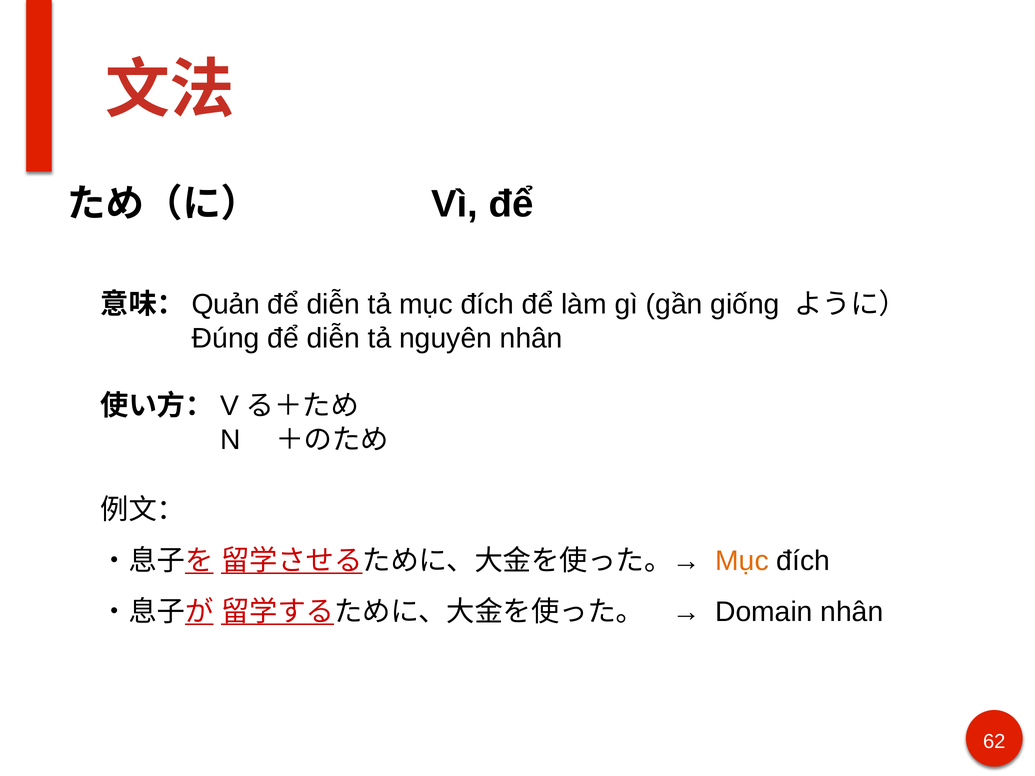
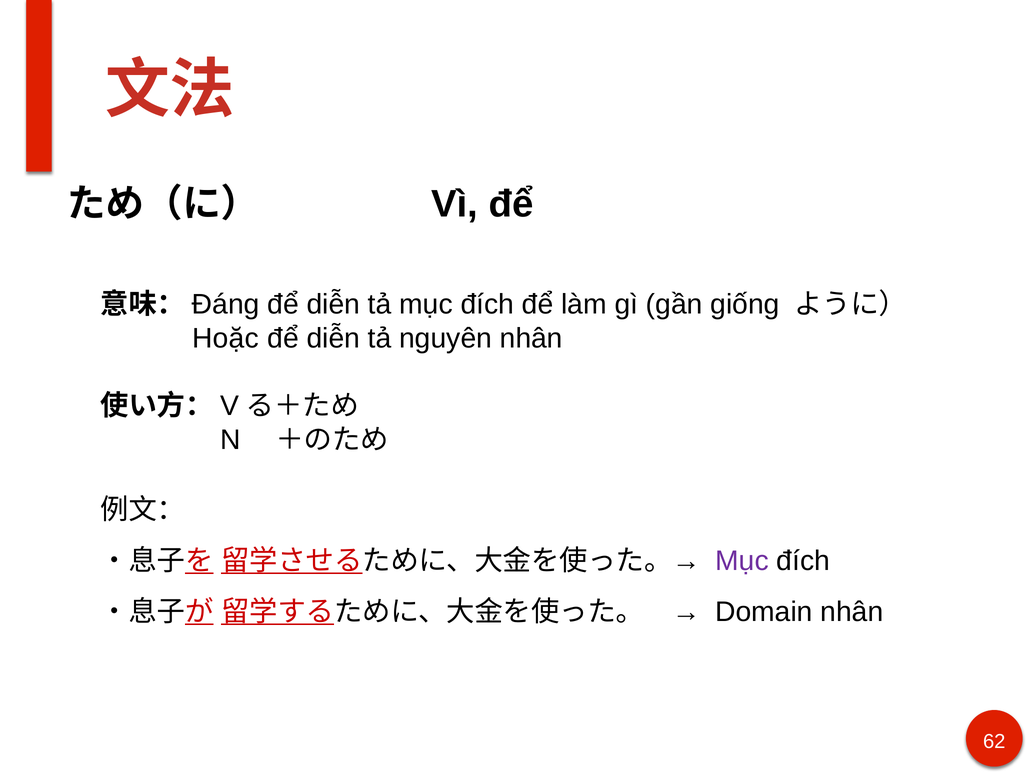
Quản: Quản -> Đáng (226, 305)
Đúng: Đúng -> Hoặc (226, 339)
Mục colour: orange -> purple (742, 561)
